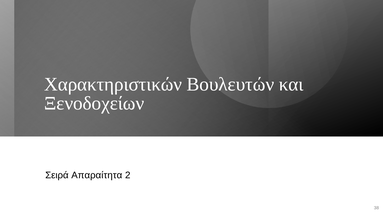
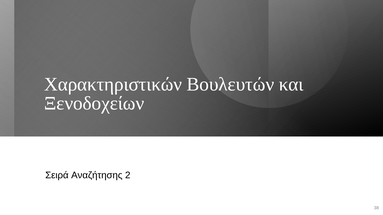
Απαραίτητα: Απαραίτητα -> Αναζήτησης (97, 176)
